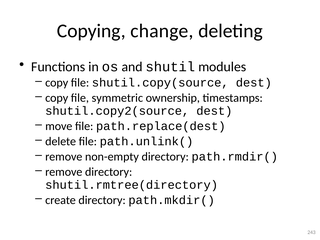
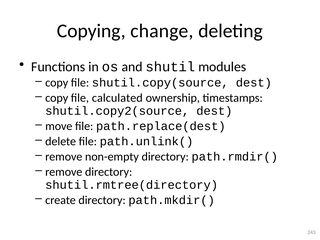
symmetric: symmetric -> calculated (117, 98)
